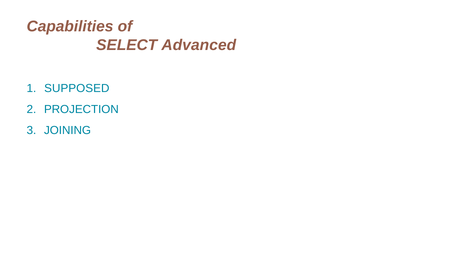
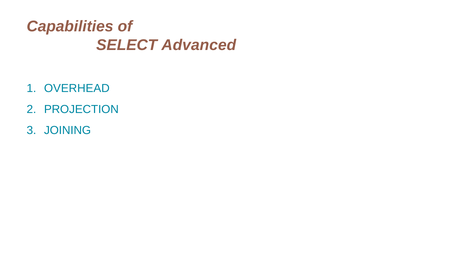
SUPPOSED: SUPPOSED -> OVERHEAD (77, 88)
